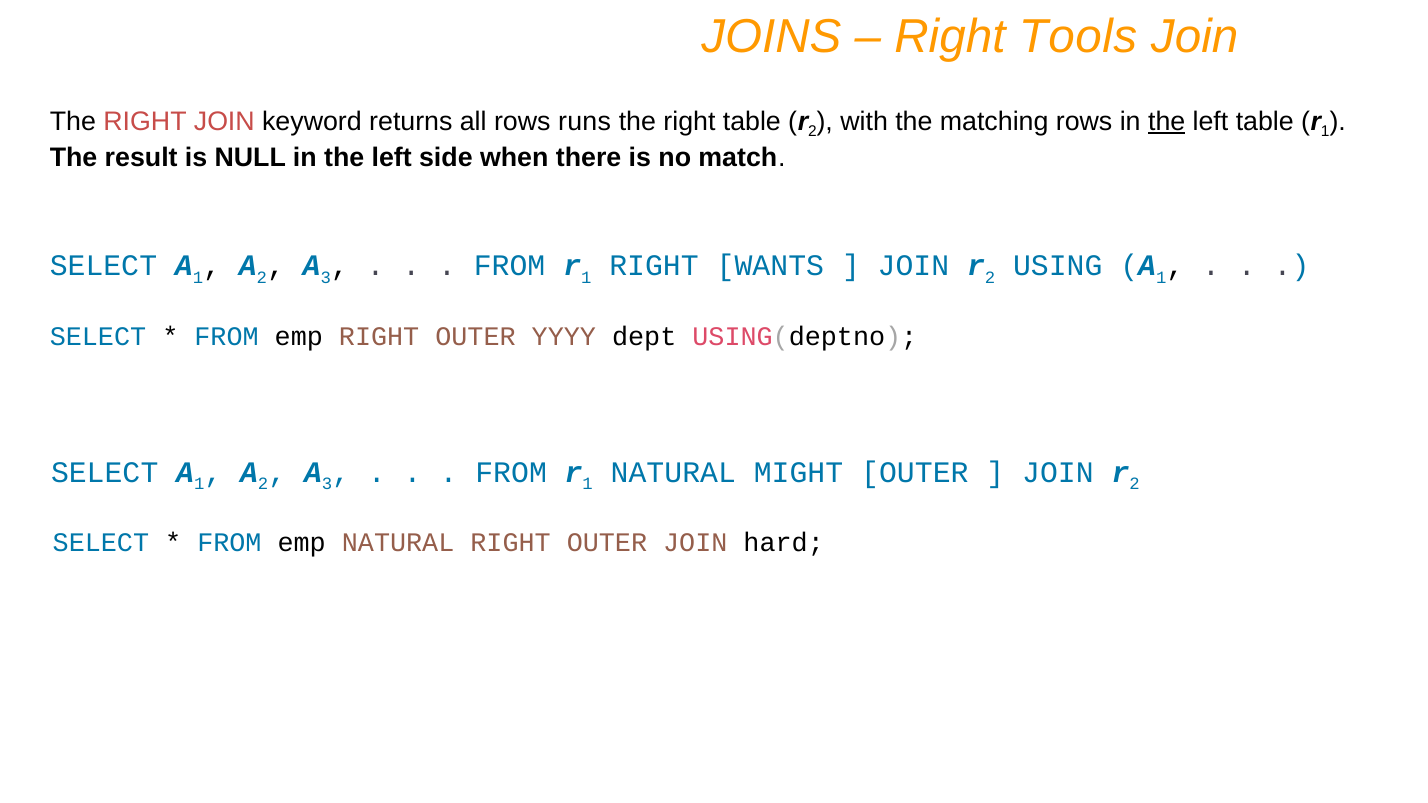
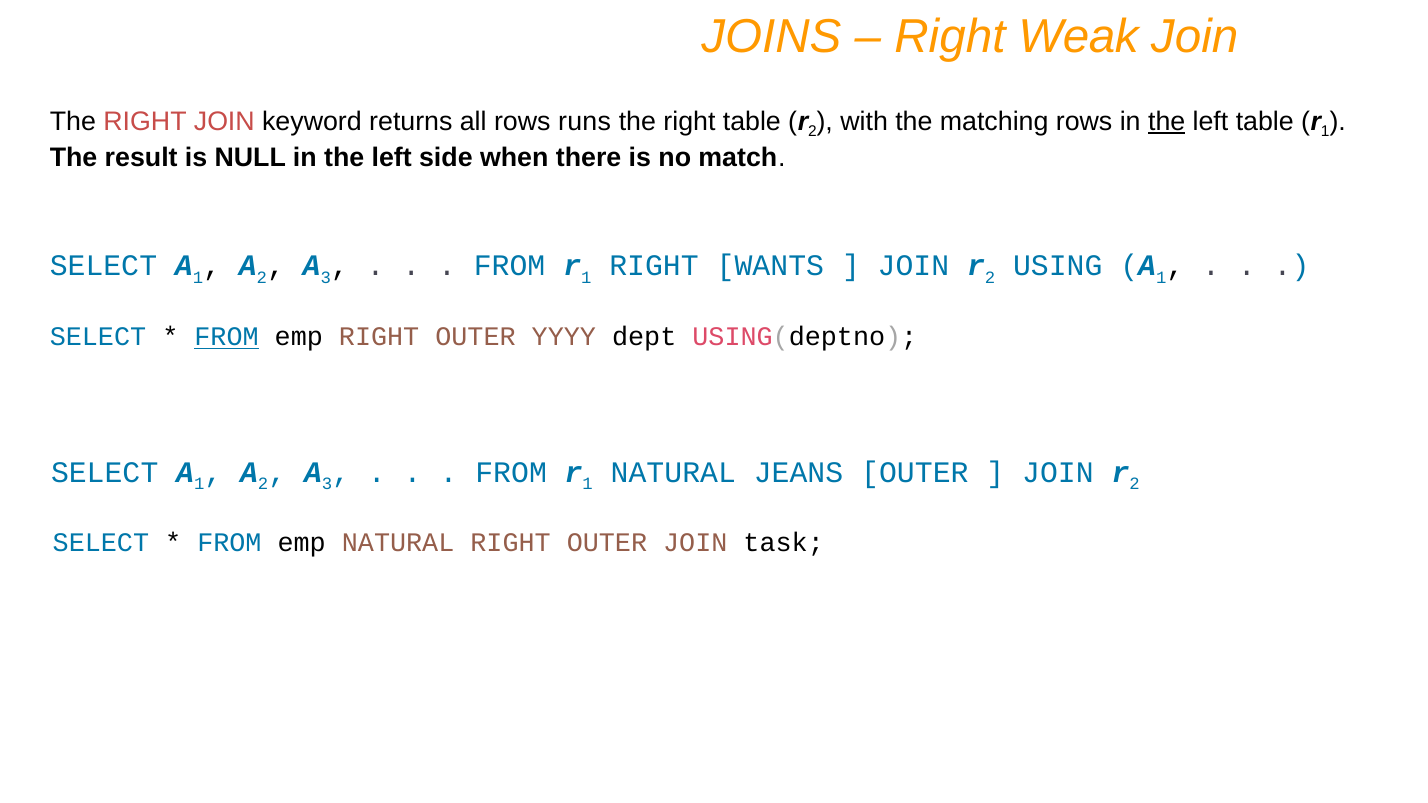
Tools: Tools -> Weak (1078, 37)
FROM underline: none -> present (227, 337)
MIGHT: MIGHT -> JEANS (798, 473)
hard: hard -> task (784, 543)
